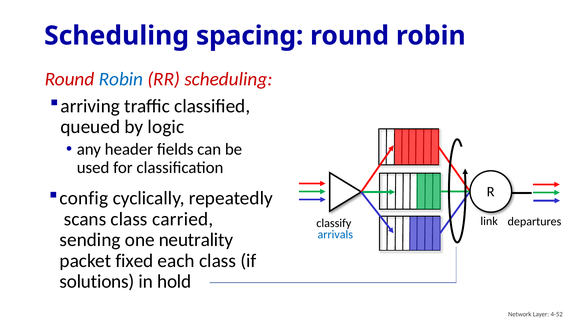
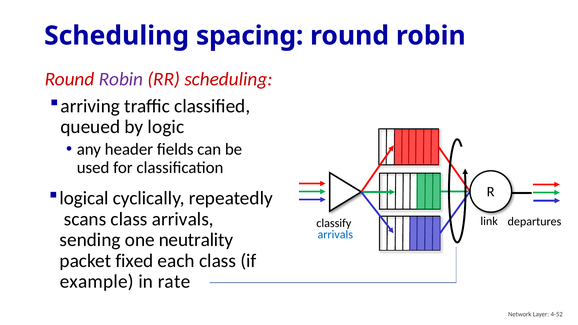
Robin colour: blue -> purple (121, 79)
config: config -> logical (84, 198)
class carried: carried -> arrivals (183, 219)
solutions: solutions -> example (97, 282)
hold: hold -> rate (174, 282)
